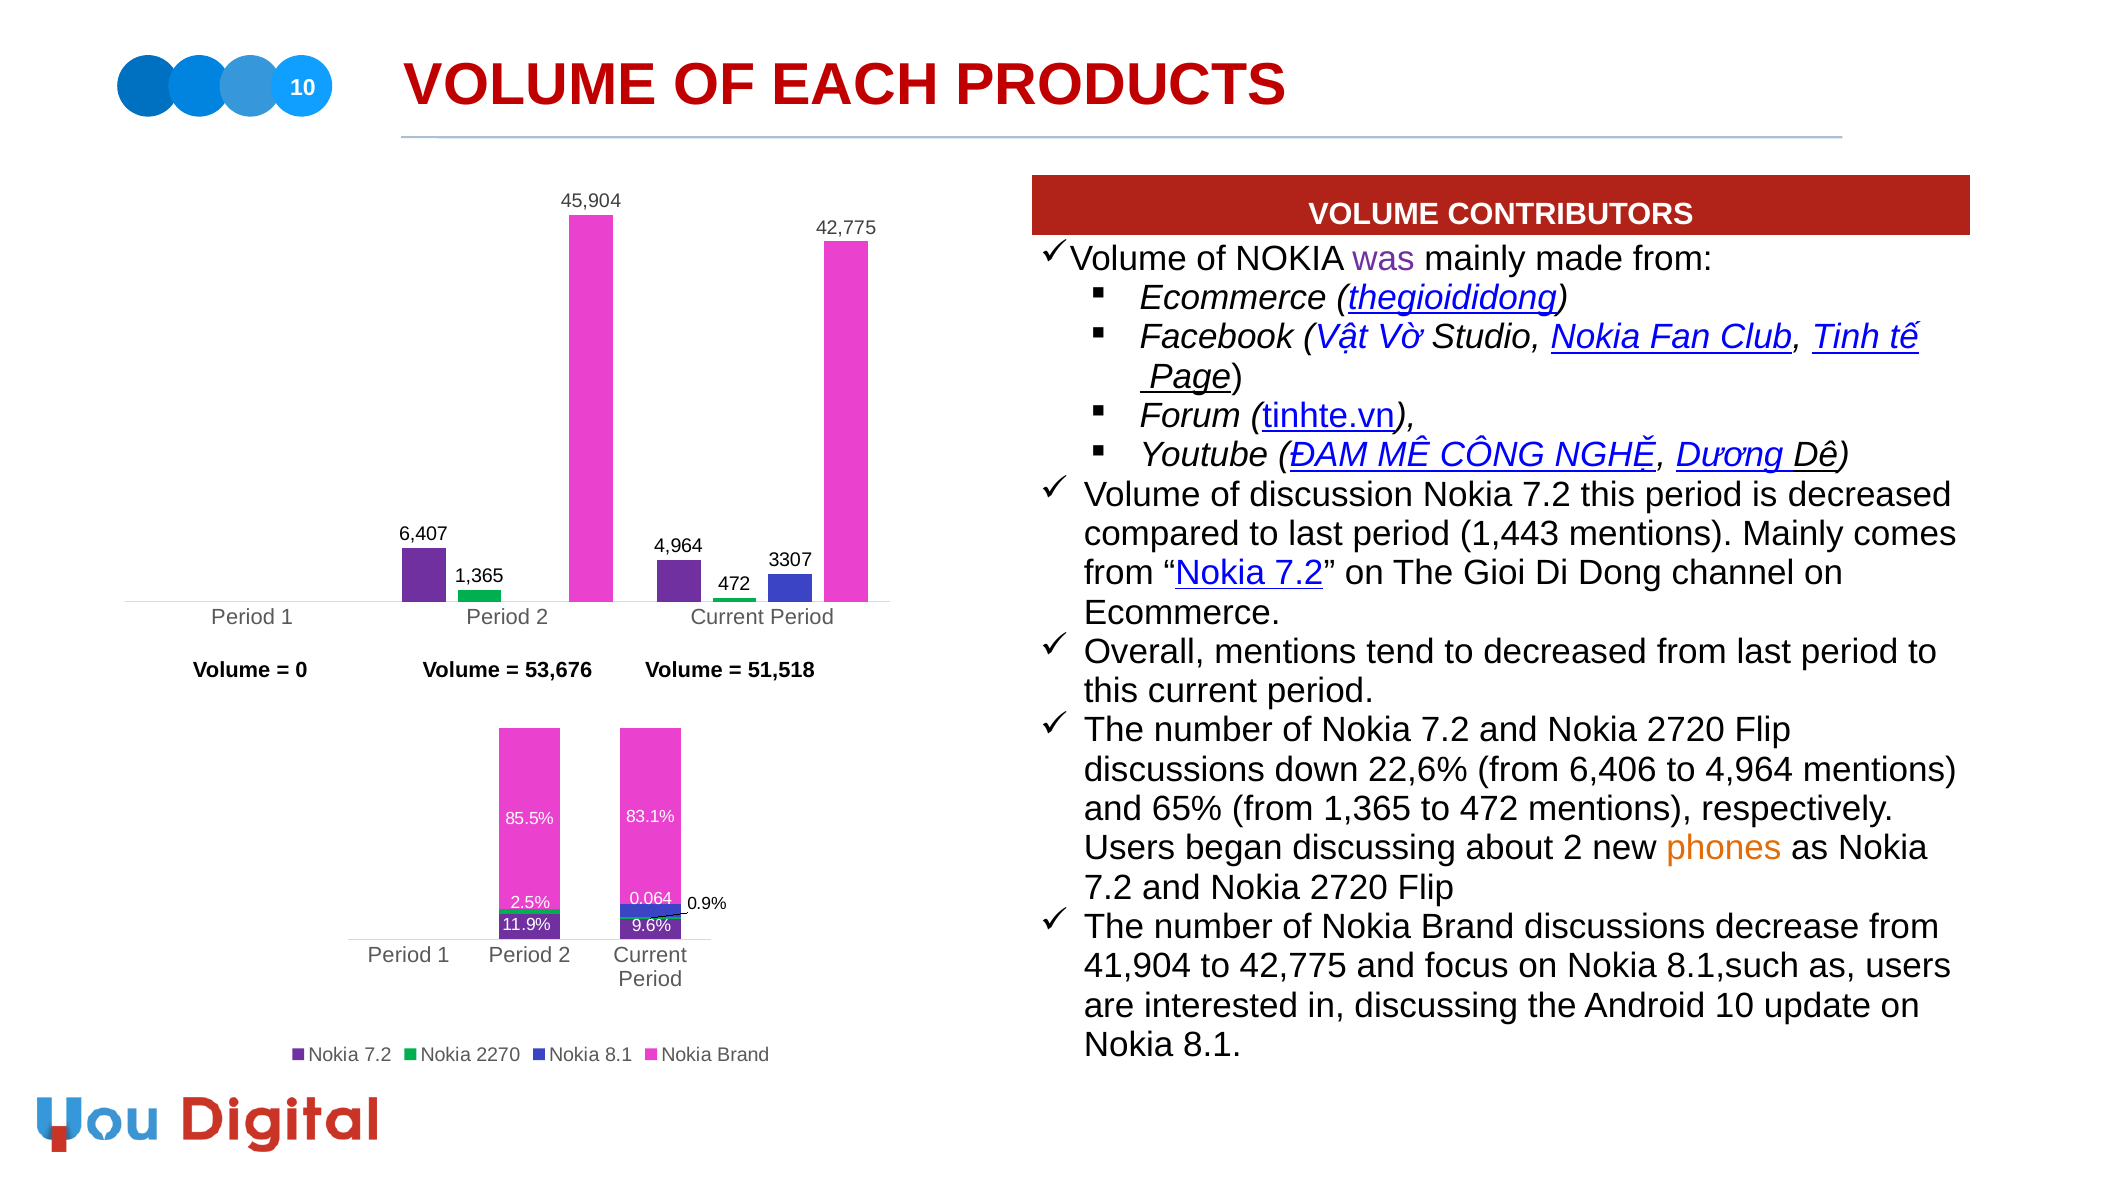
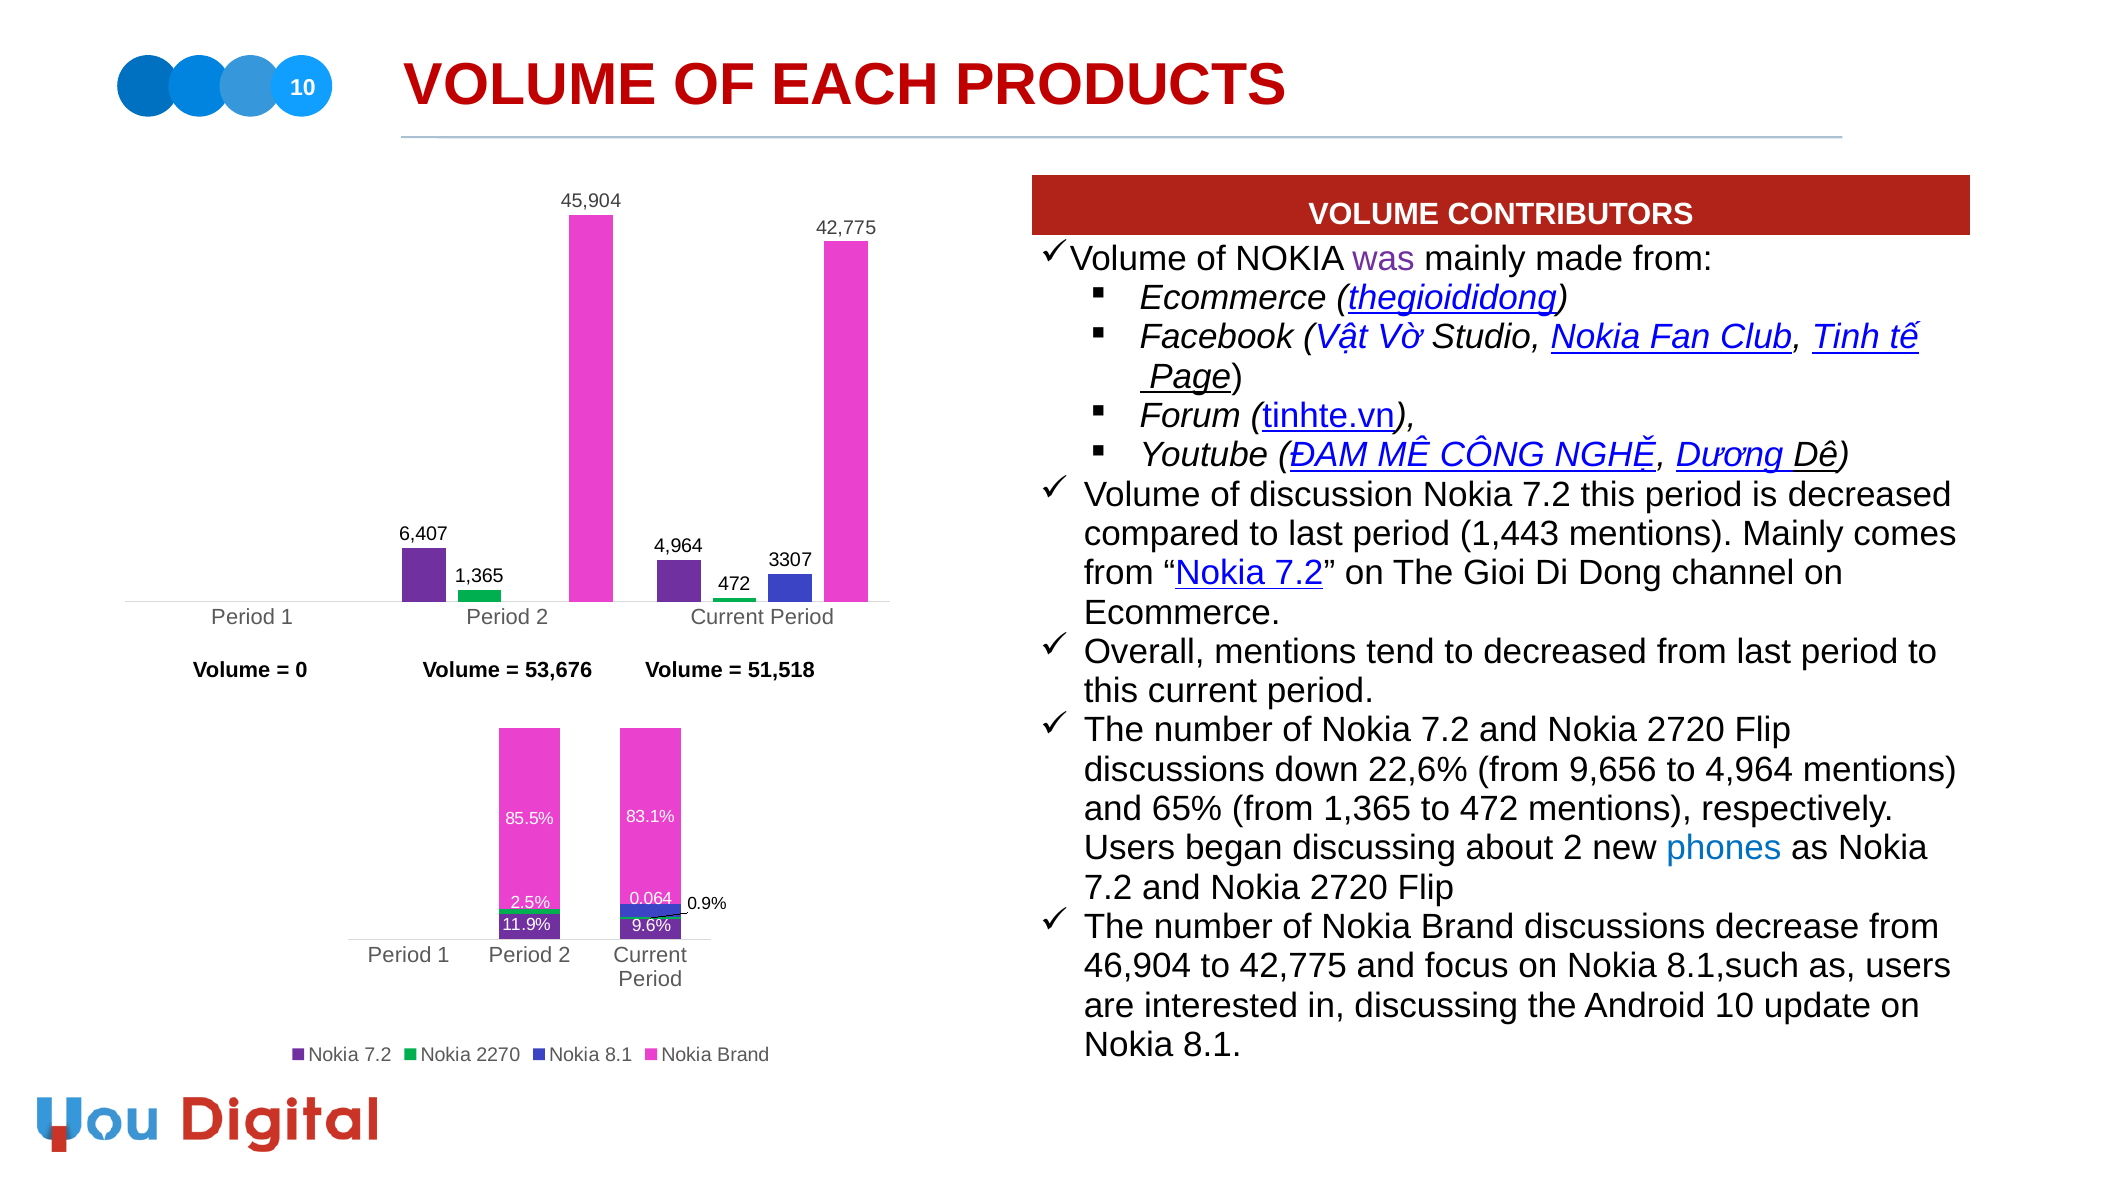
6,406: 6,406 -> 9,656 (1613, 770)
phones colour: orange -> blue (1724, 848)
41,904: 41,904 -> 46,904 (1137, 966)
